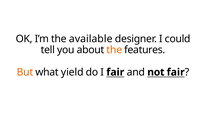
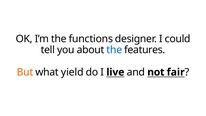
available: available -> functions (91, 39)
the colour: orange -> blue (114, 50)
I fair: fair -> live (115, 72)
